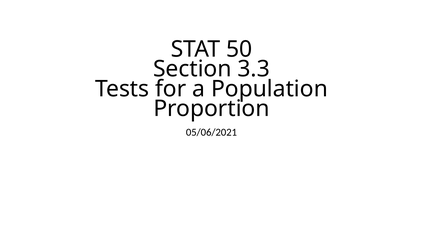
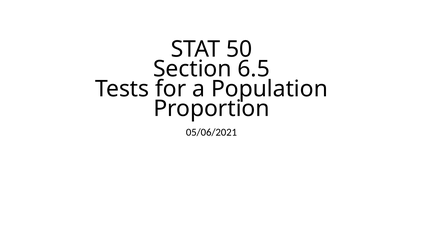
3.3: 3.3 -> 6.5 (254, 69)
